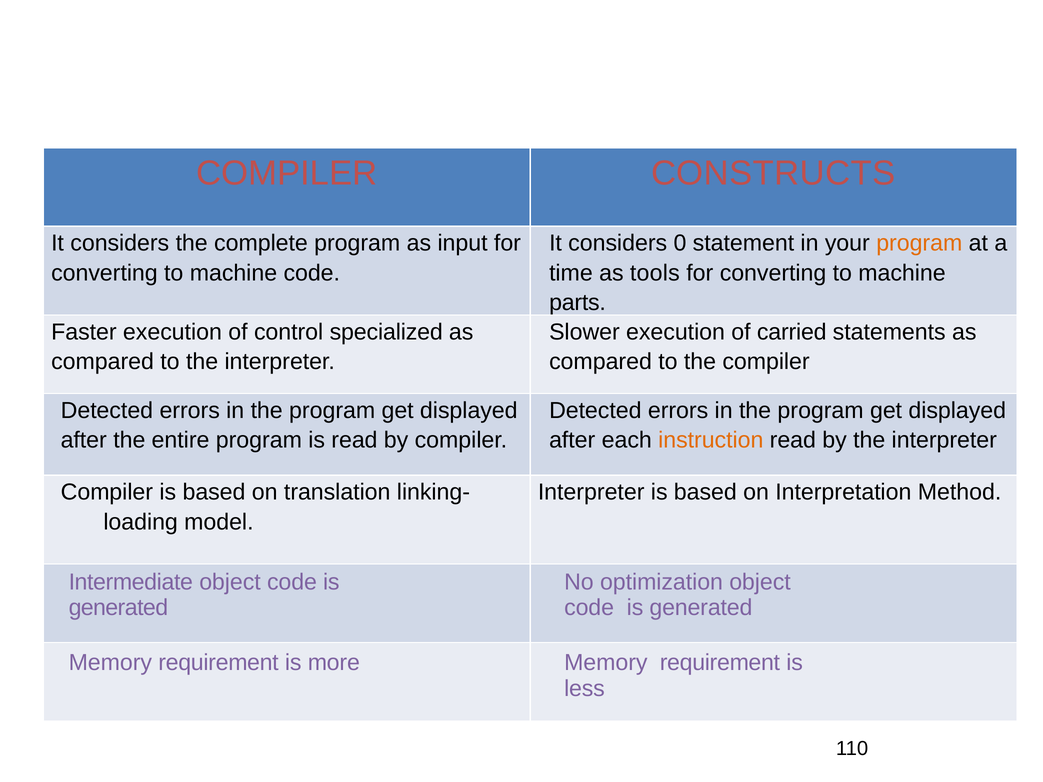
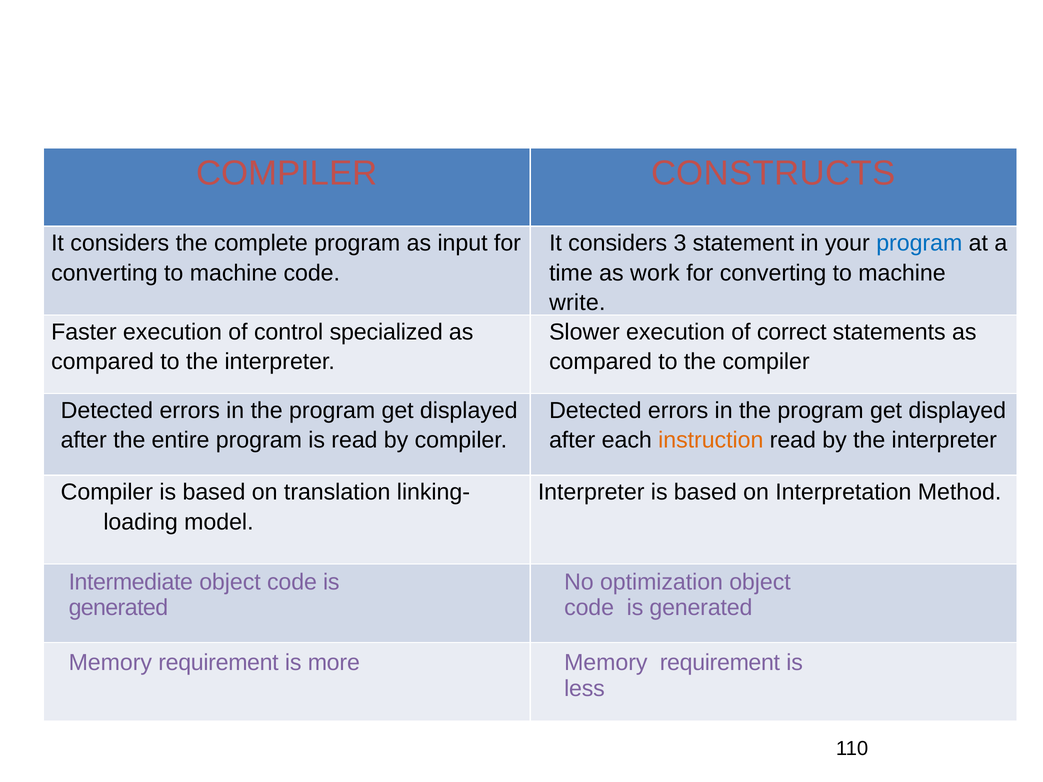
0: 0 -> 3 (680, 243)
program colour: orange -> blue (919, 243)
tools: tools -> work (655, 273)
parts: parts -> write (577, 303)
carried: carried -> correct (792, 332)
